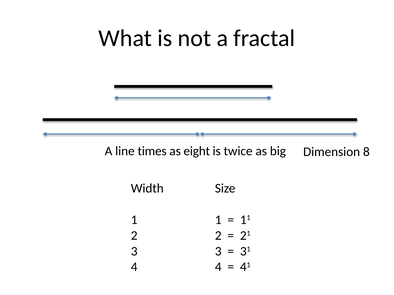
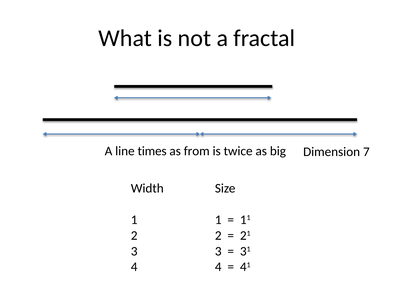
eight: eight -> from (197, 151)
8: 8 -> 7 (366, 152)
